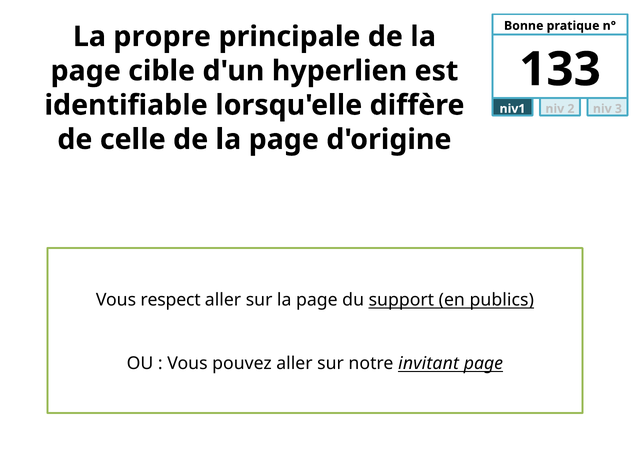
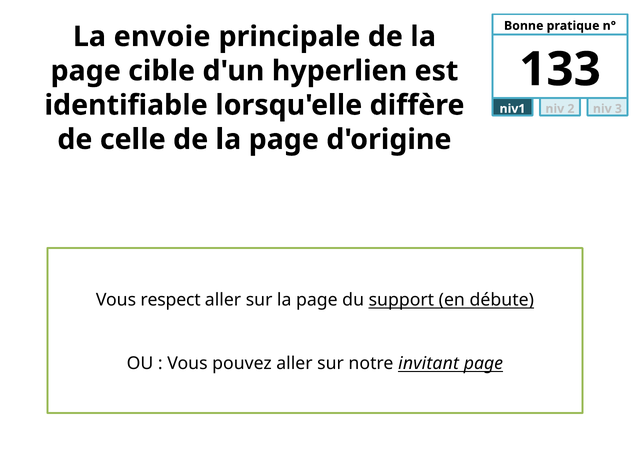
propre: propre -> envoie (162, 37)
publics: publics -> débute (502, 300)
